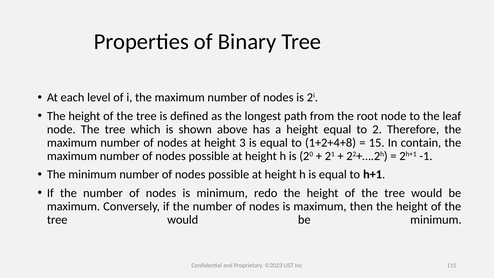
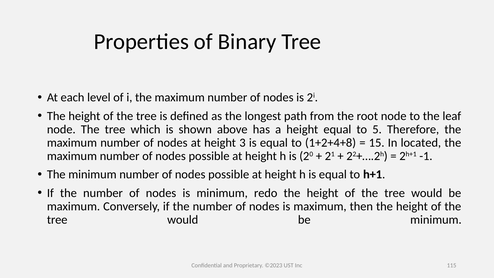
2: 2 -> 5 (377, 129)
contain: contain -> located (421, 143)
